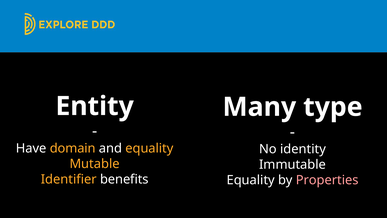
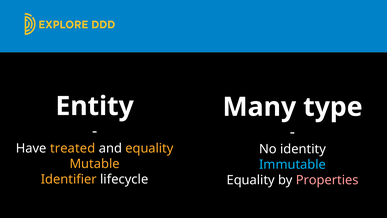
domain: domain -> treated (73, 148)
Immutable colour: white -> light blue (293, 164)
benefits: benefits -> lifecycle (124, 179)
